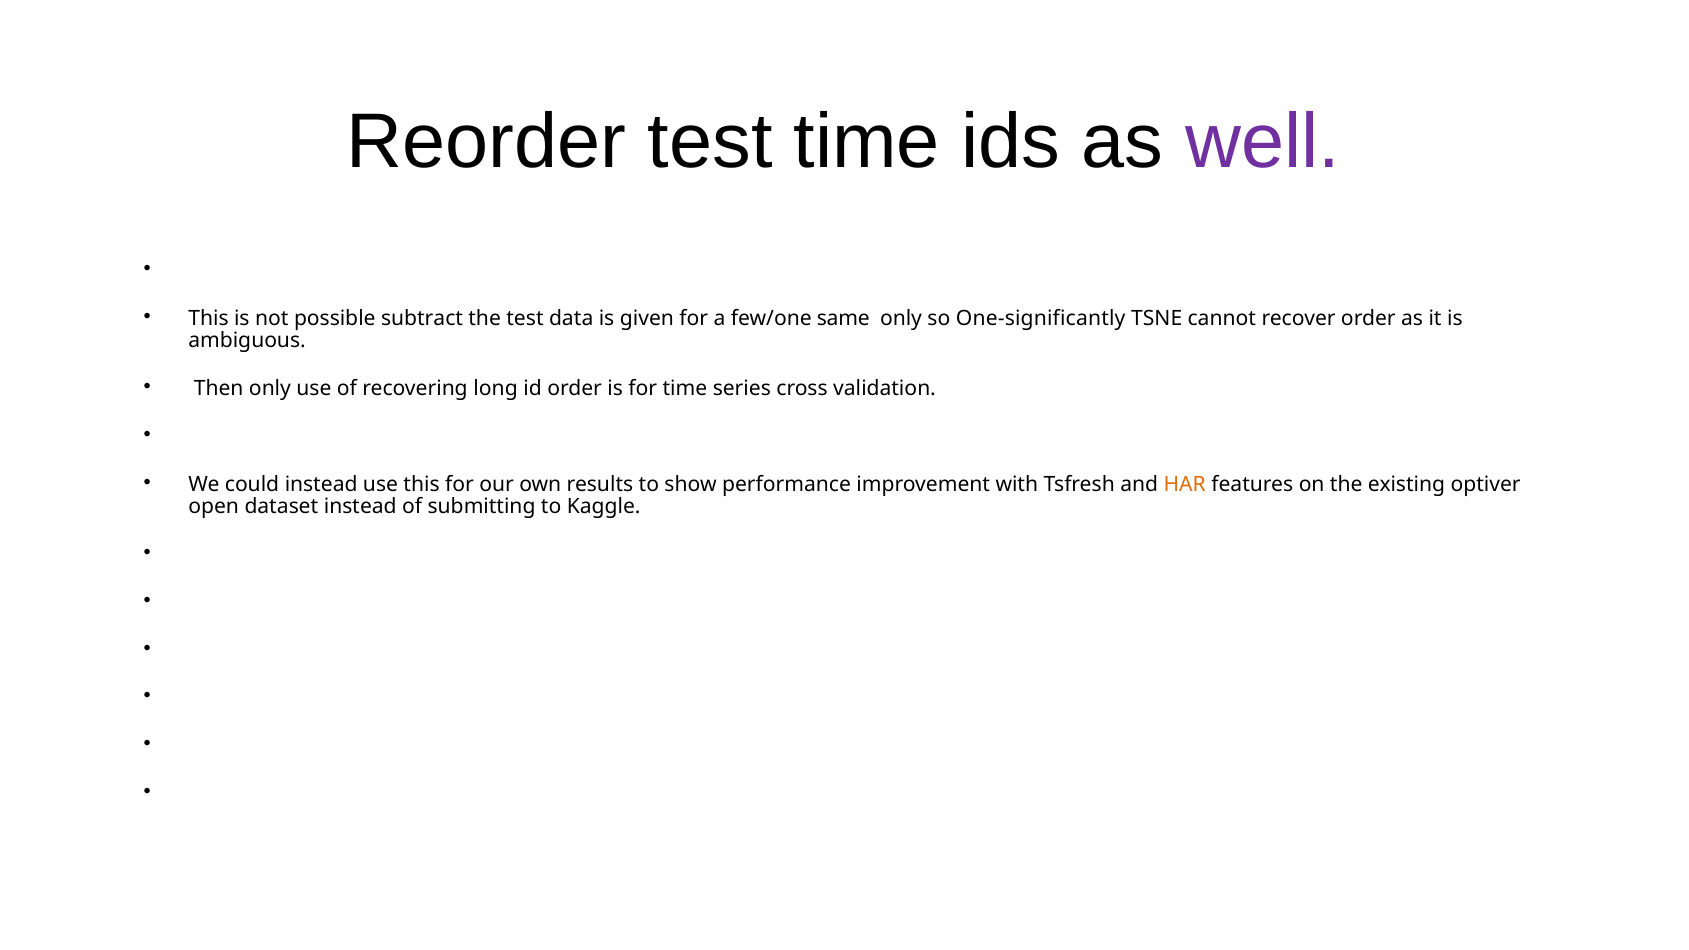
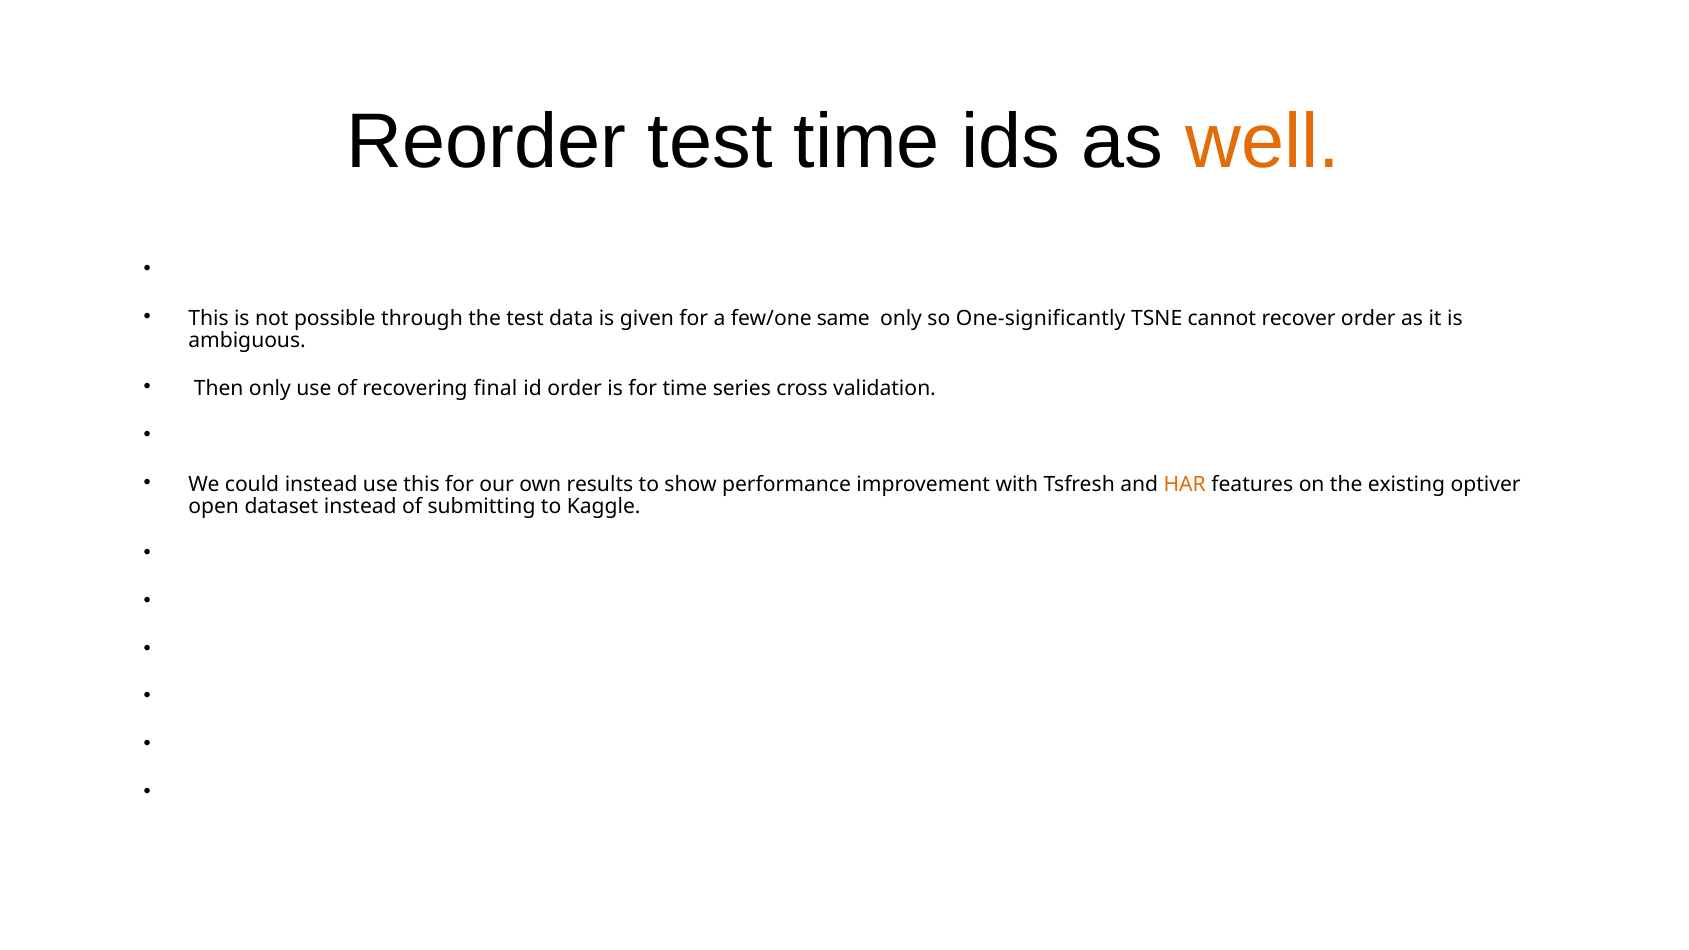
well colour: purple -> orange (1263, 142)
subtract: subtract -> through (422, 318)
long: long -> final (495, 389)
